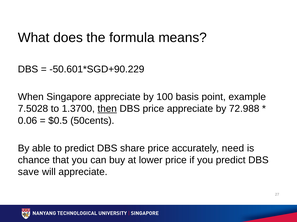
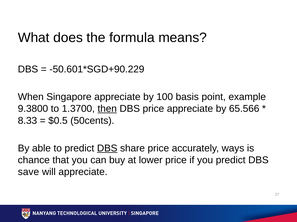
7.5028: 7.5028 -> 9.3800 (33, 109)
72.988: 72.988 -> 65.566 (244, 109)
0.06: 0.06 -> 8.33 (27, 121)
DBS underline: none -> present (107, 149)
need: need -> ways (233, 149)
